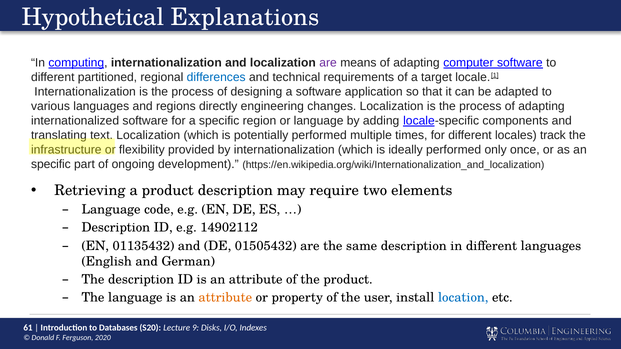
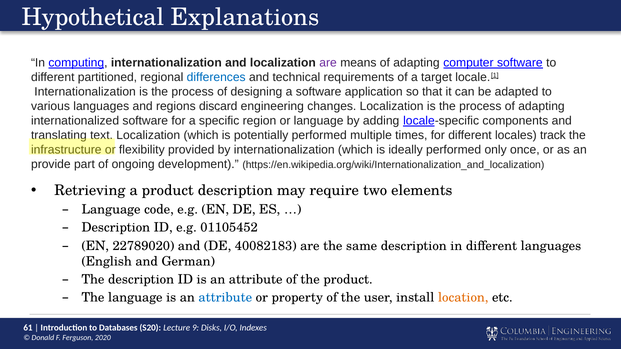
directly: directly -> discard (218, 106)
specific: specific -> provide (51, 164)
14902112: 14902112 -> 01105452 (229, 228)
01135432: 01135432 -> 22789020 (143, 246)
01505432: 01505432 -> 40082183 (266, 246)
attribute colour: orange -> blue (225, 298)
location colour: blue -> orange (463, 298)
